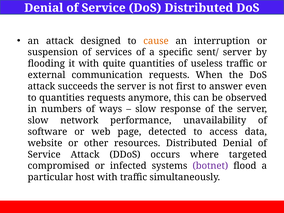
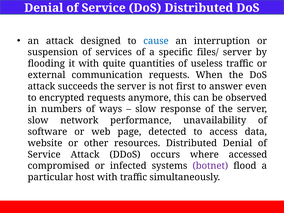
cause colour: orange -> blue (156, 41)
sent/: sent/ -> files/ (208, 52)
to quantities: quantities -> encrypted (62, 98)
targeted: targeted -> accessed (248, 154)
